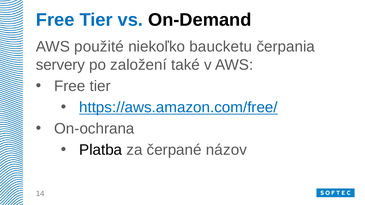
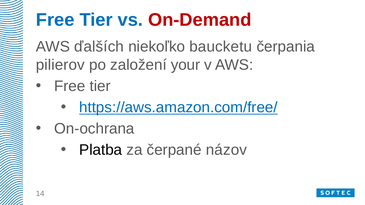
On-Demand colour: black -> red (200, 20)
použité: použité -> ďalších (99, 47)
servery: servery -> pilierov (60, 65)
také: také -> your (186, 65)
